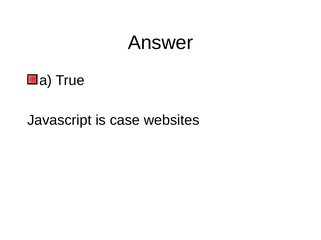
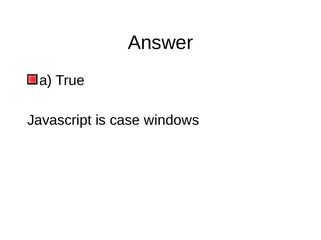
websites: websites -> windows (172, 121)
